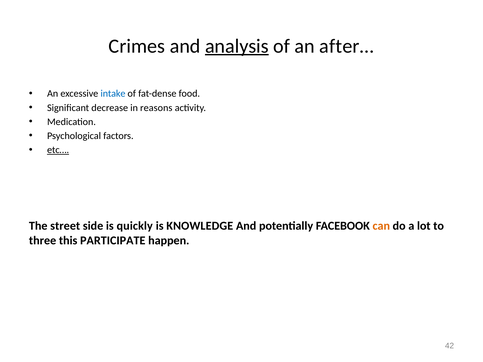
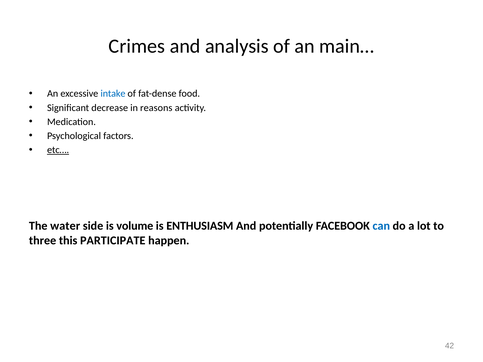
analysis underline: present -> none (237, 46)
after…: after… -> main… (347, 46)
street: street -> water (65, 226)
quickly: quickly -> volume (135, 226)
KNOWLEDGE: KNOWLEDGE -> ENTHUSIASM (200, 226)
can colour: orange -> blue (381, 226)
